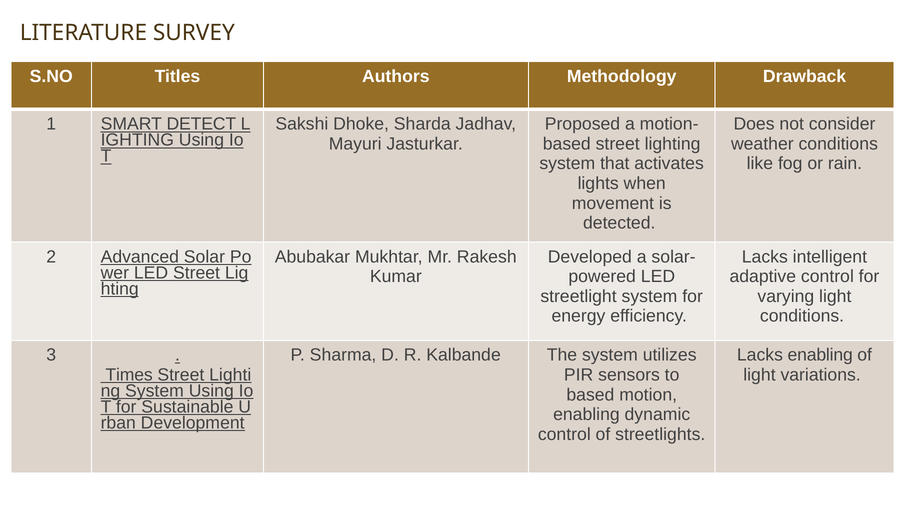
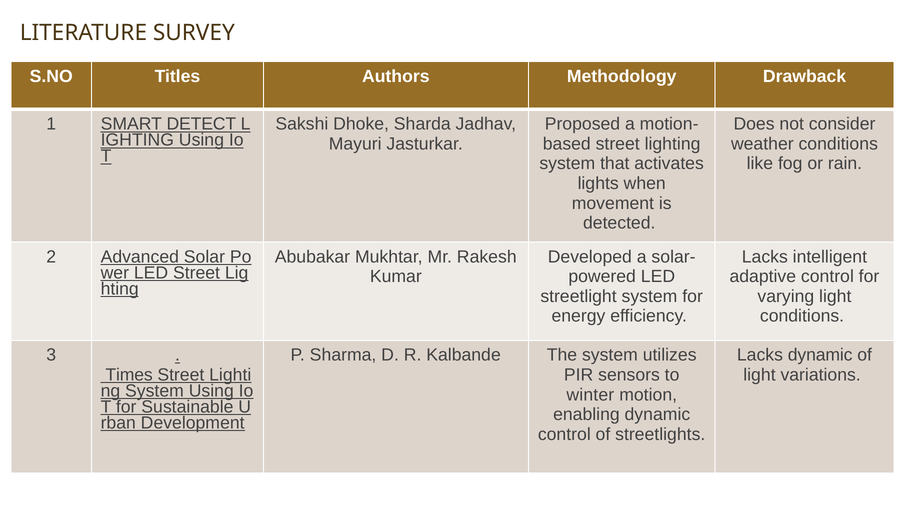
Lacks enabling: enabling -> dynamic (820, 355)
based: based -> winter (590, 395)
